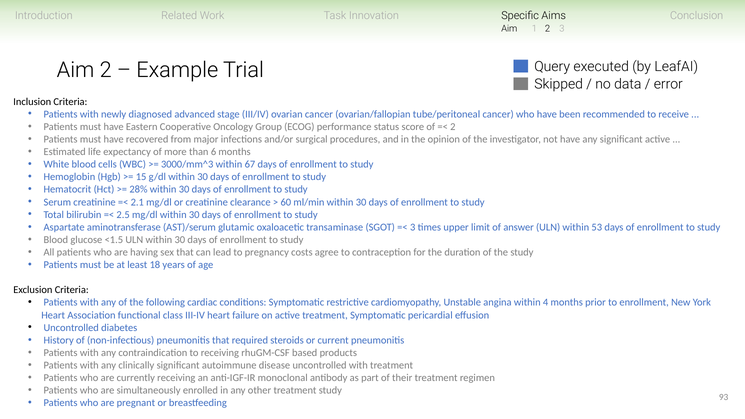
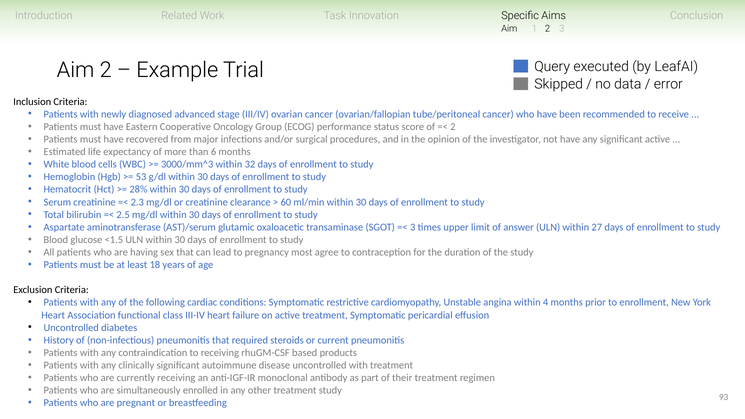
67: 67 -> 32 (250, 164)
15: 15 -> 53 (141, 177)
2.1: 2.1 -> 2.3 (137, 202)
53: 53 -> 27 (597, 227)
costs: costs -> most (302, 252)
